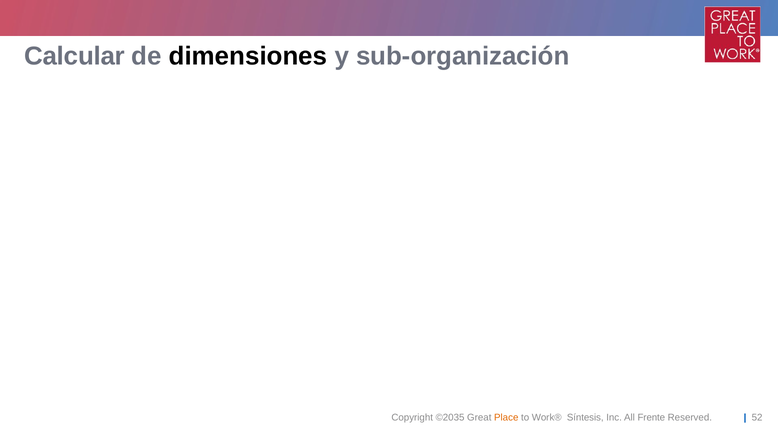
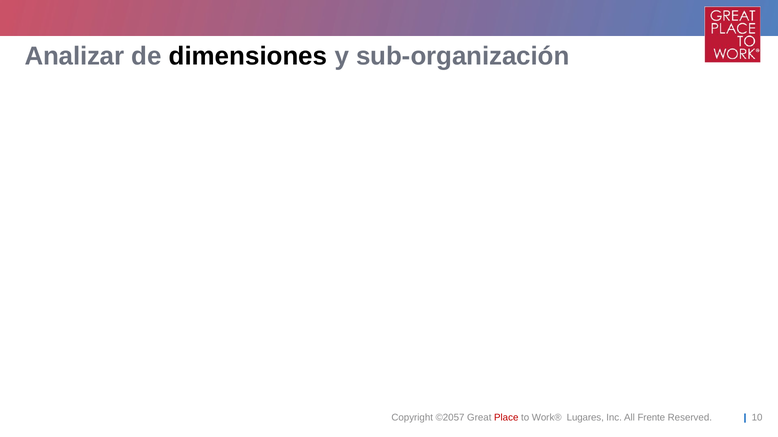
Calcular: Calcular -> Analizar (74, 56)
©2035: ©2035 -> ©2057 (450, 418)
Place colour: orange -> red (506, 418)
Síntesis: Síntesis -> Lugares (585, 418)
52: 52 -> 10 (757, 418)
